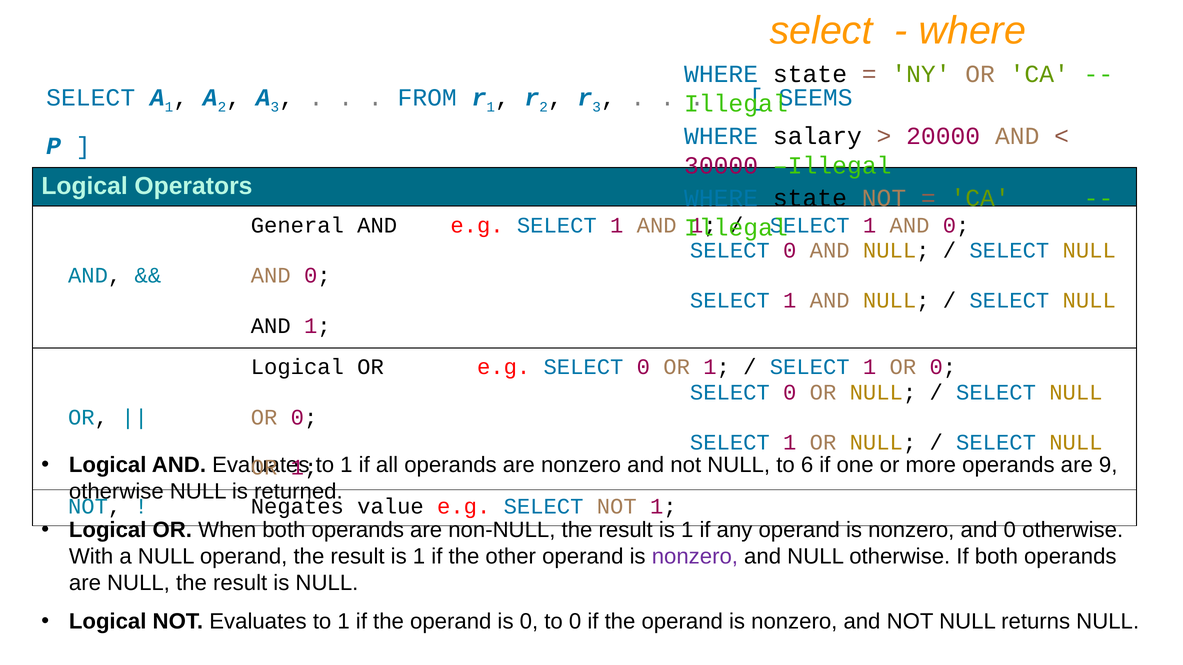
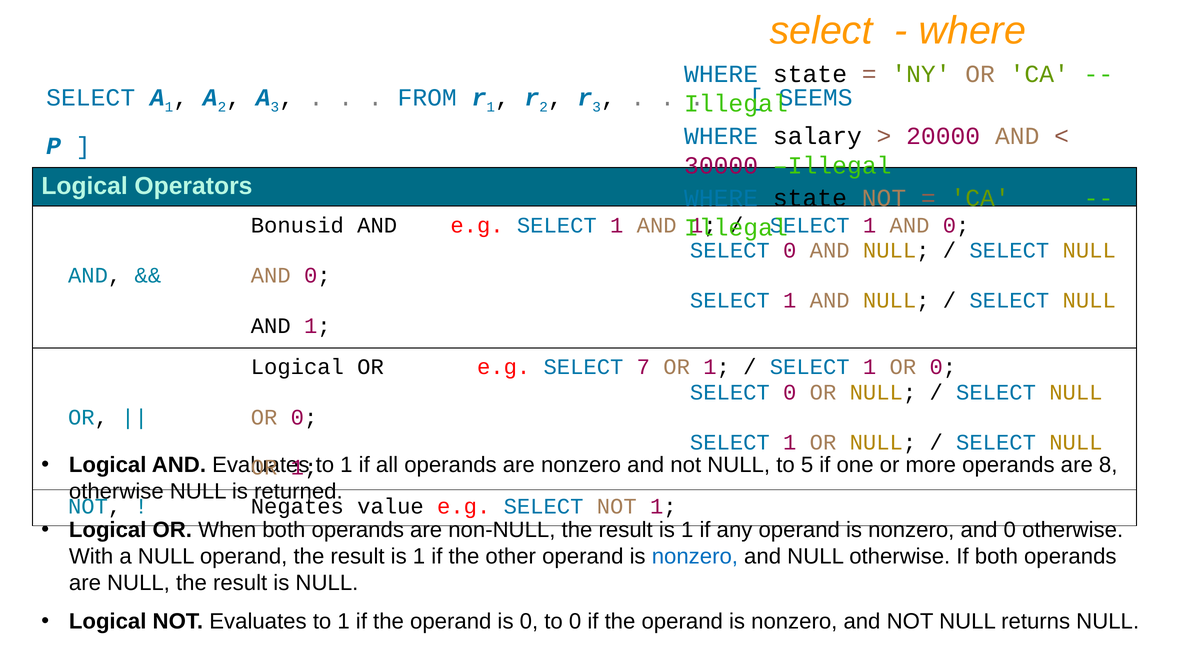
General: General -> Bonusid (297, 225)
e.g SELECT 0: 0 -> 7 (643, 367)
6: 6 -> 5 (807, 465)
9: 9 -> 8 (1108, 465)
nonzero colour: purple -> blue (695, 557)
